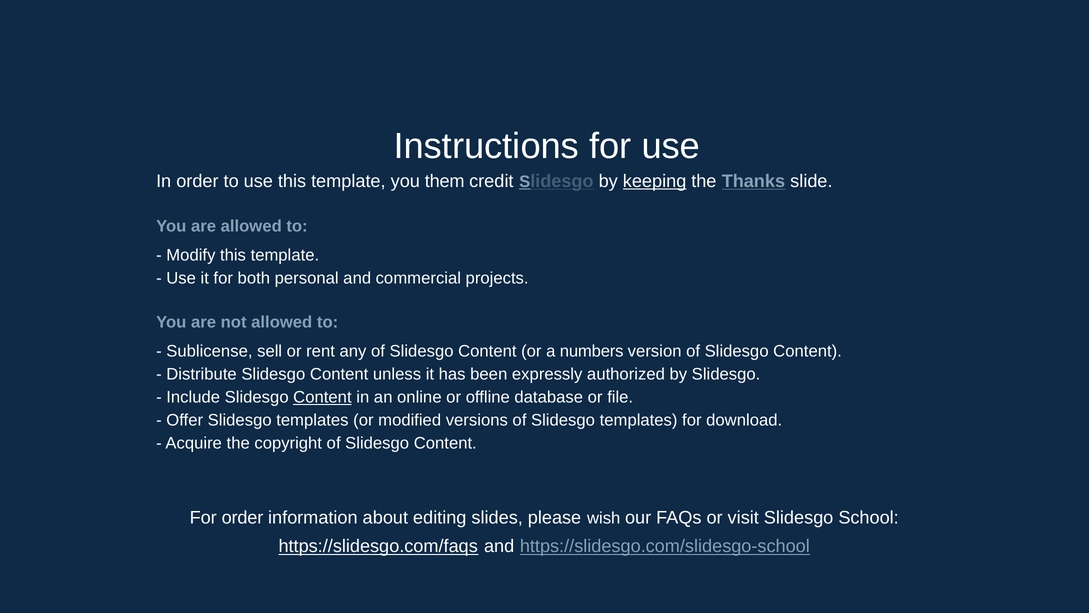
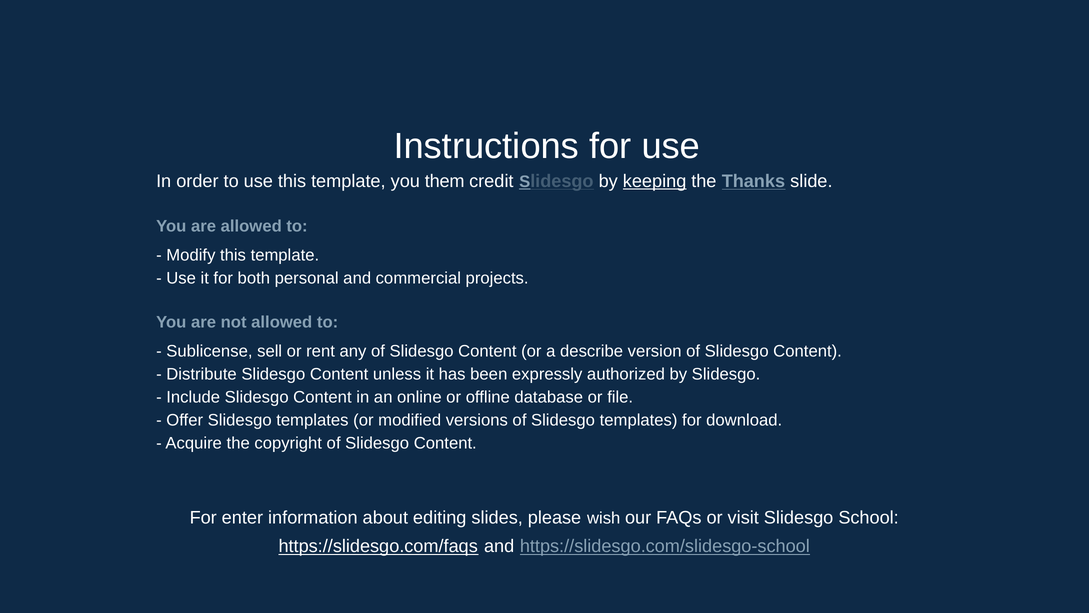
numbers: numbers -> describe (592, 351)
Content underline: present -> none (322, 397)
For order: order -> enter (242, 518)
